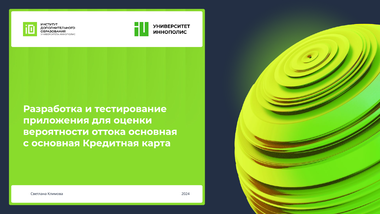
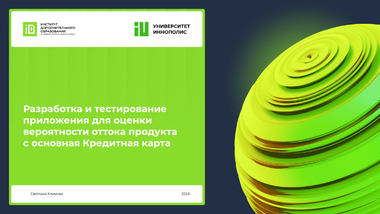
оттока основная: основная -> продукта (153, 132)
